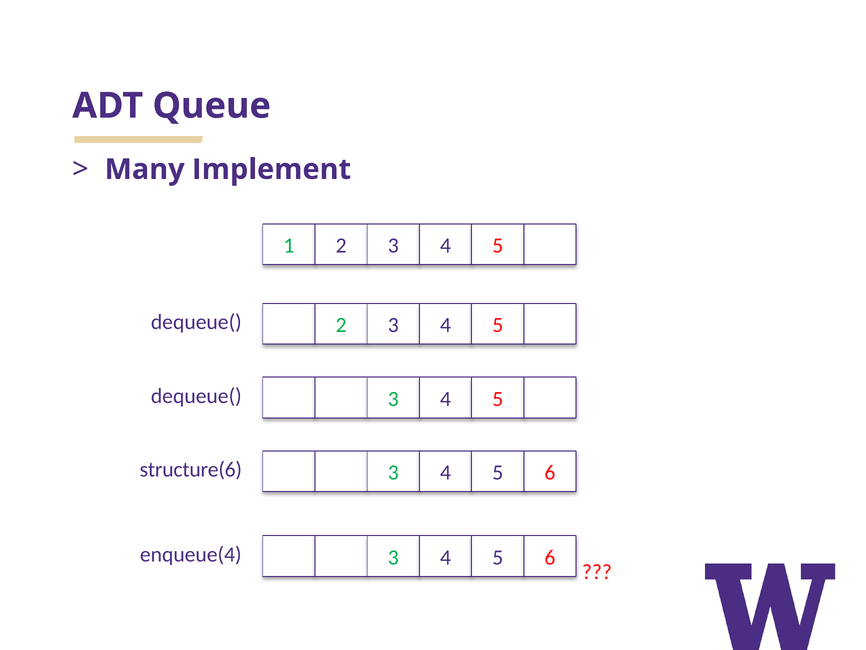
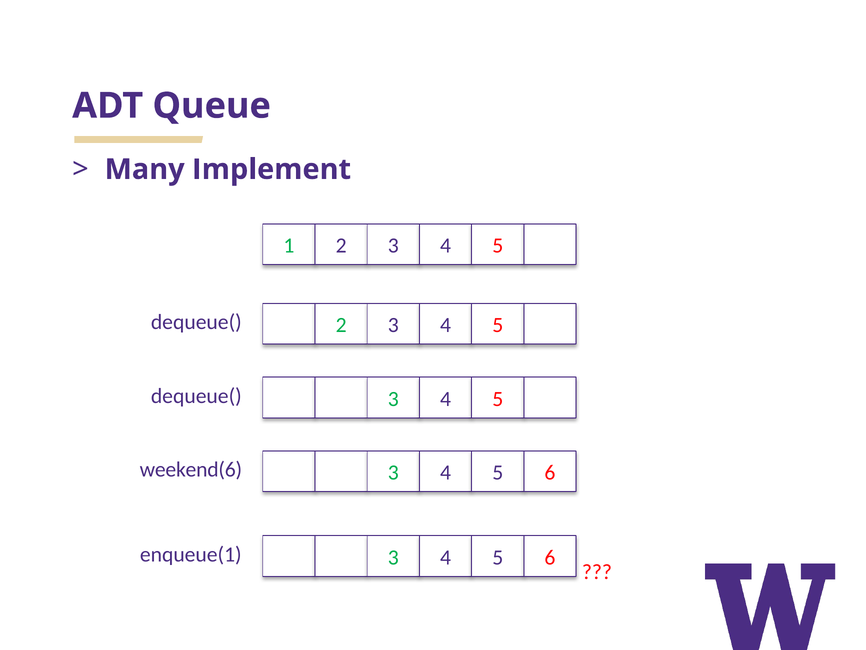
structure(6: structure(6 -> weekend(6 (191, 469)
enqueue(4: enqueue(4 -> enqueue(1 (191, 554)
